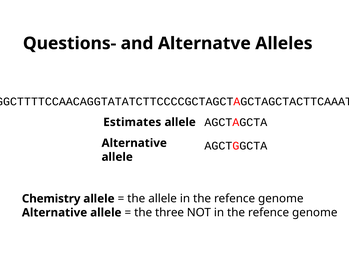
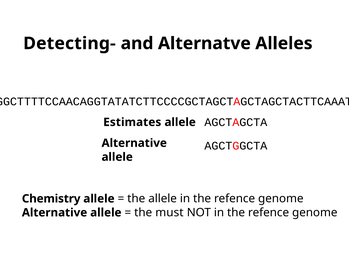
Questions-: Questions- -> Detecting- (69, 44)
three: three -> must (169, 213)
